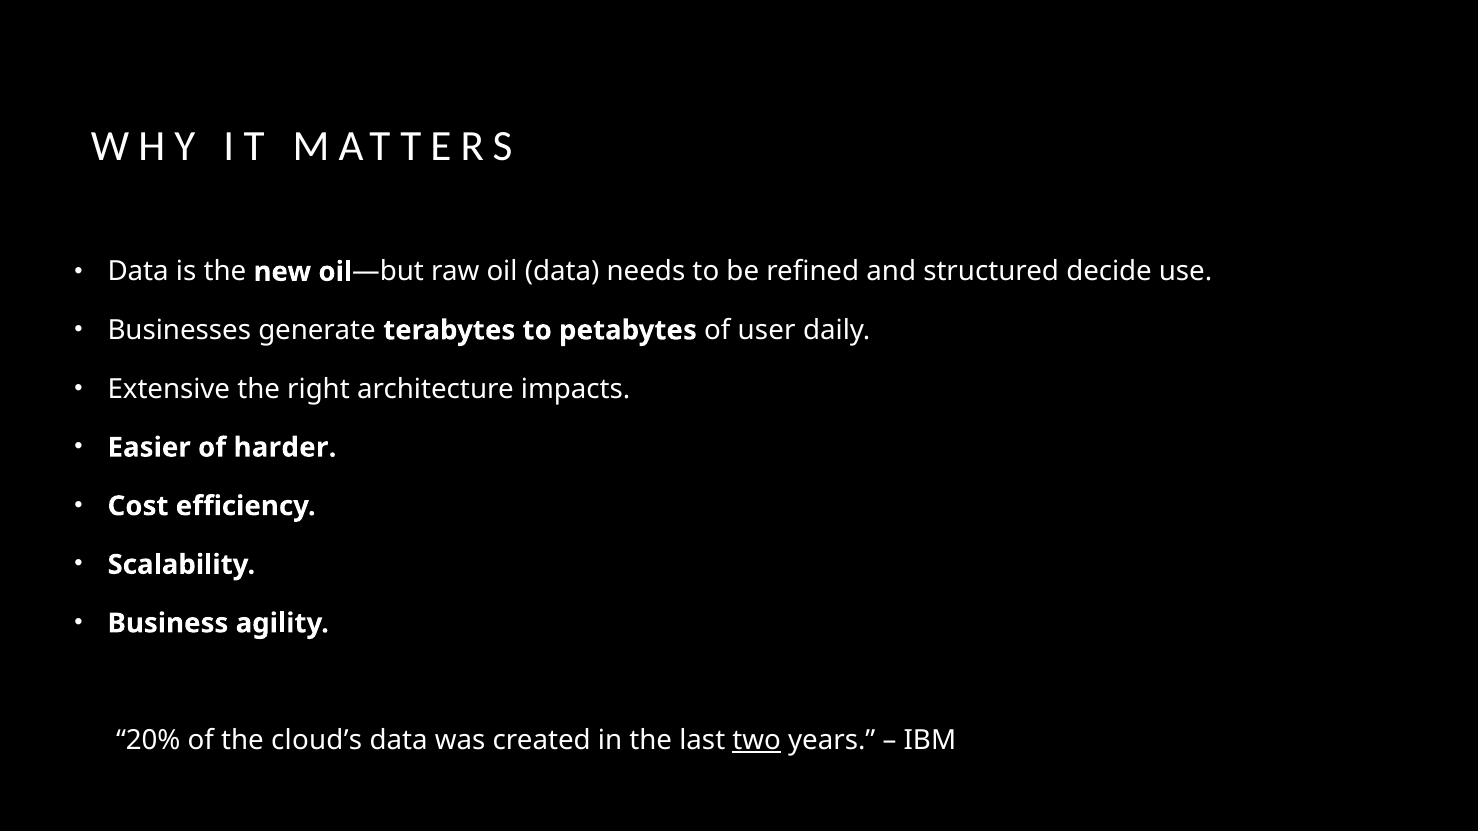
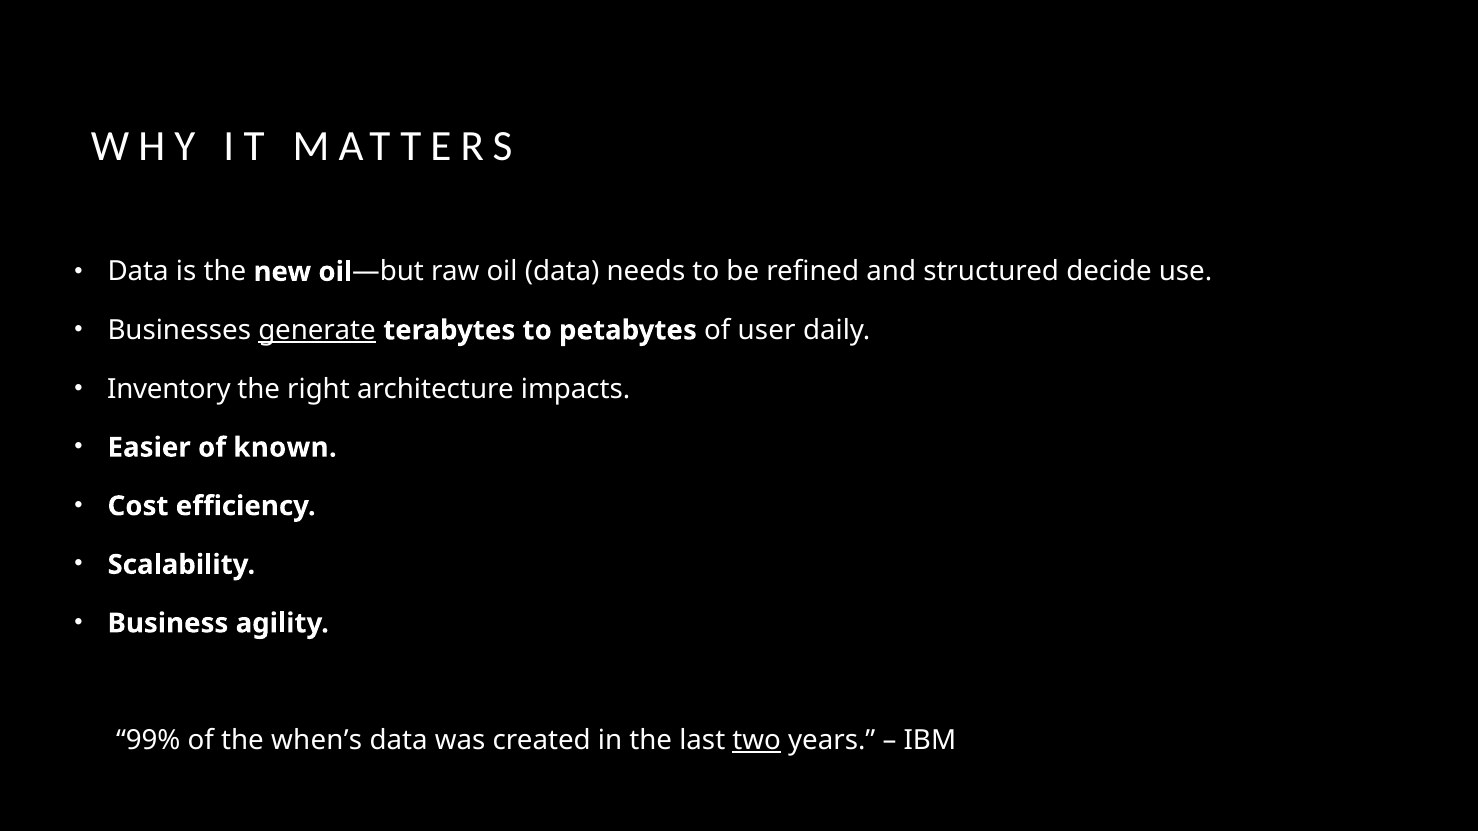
generate underline: none -> present (317, 330)
Extensive: Extensive -> Inventory (169, 389)
harder: harder -> known (285, 448)
20%: 20% -> 99% (153, 741)
cloud’s: cloud’s -> when’s (317, 741)
